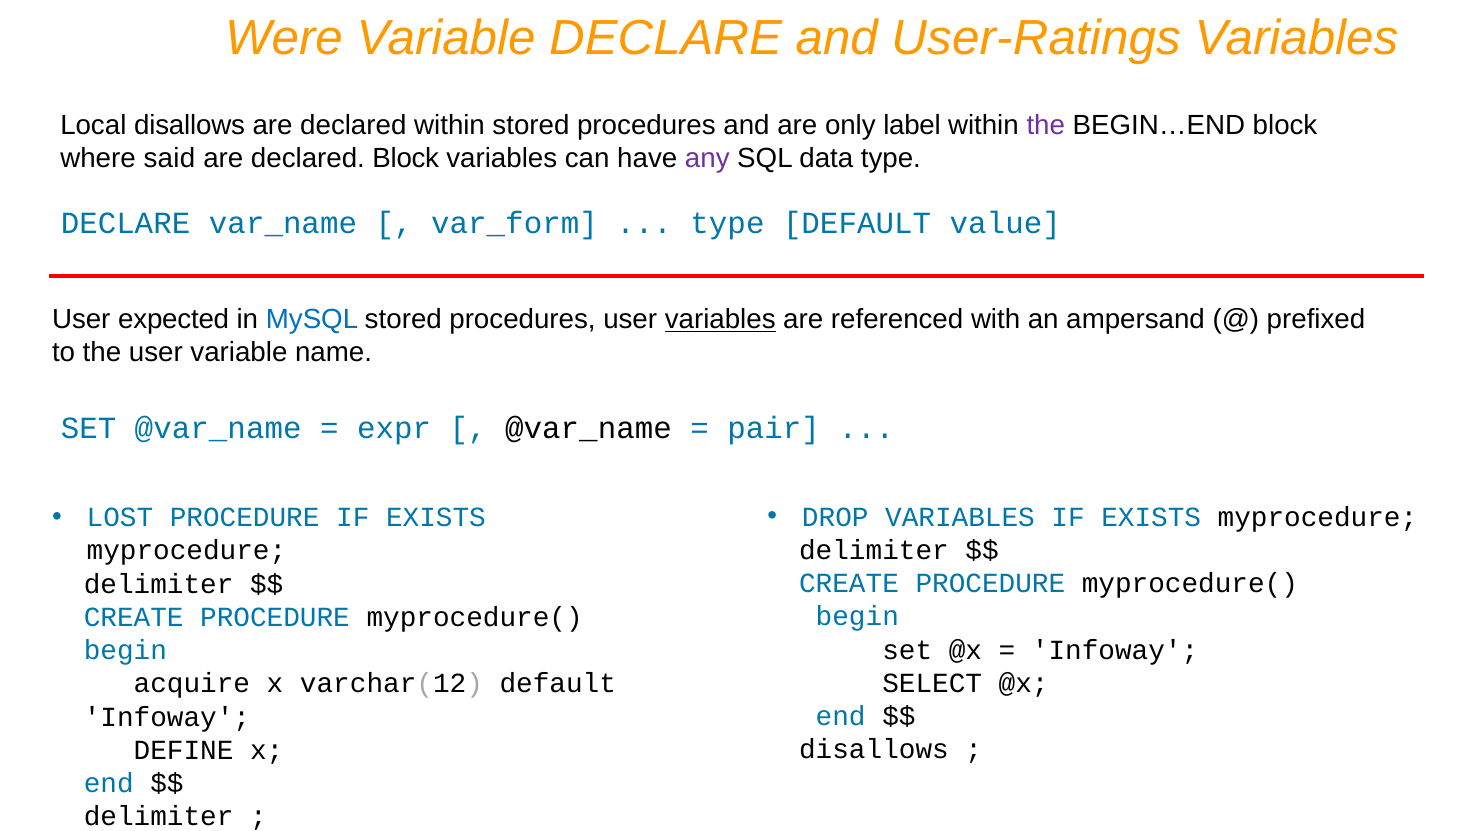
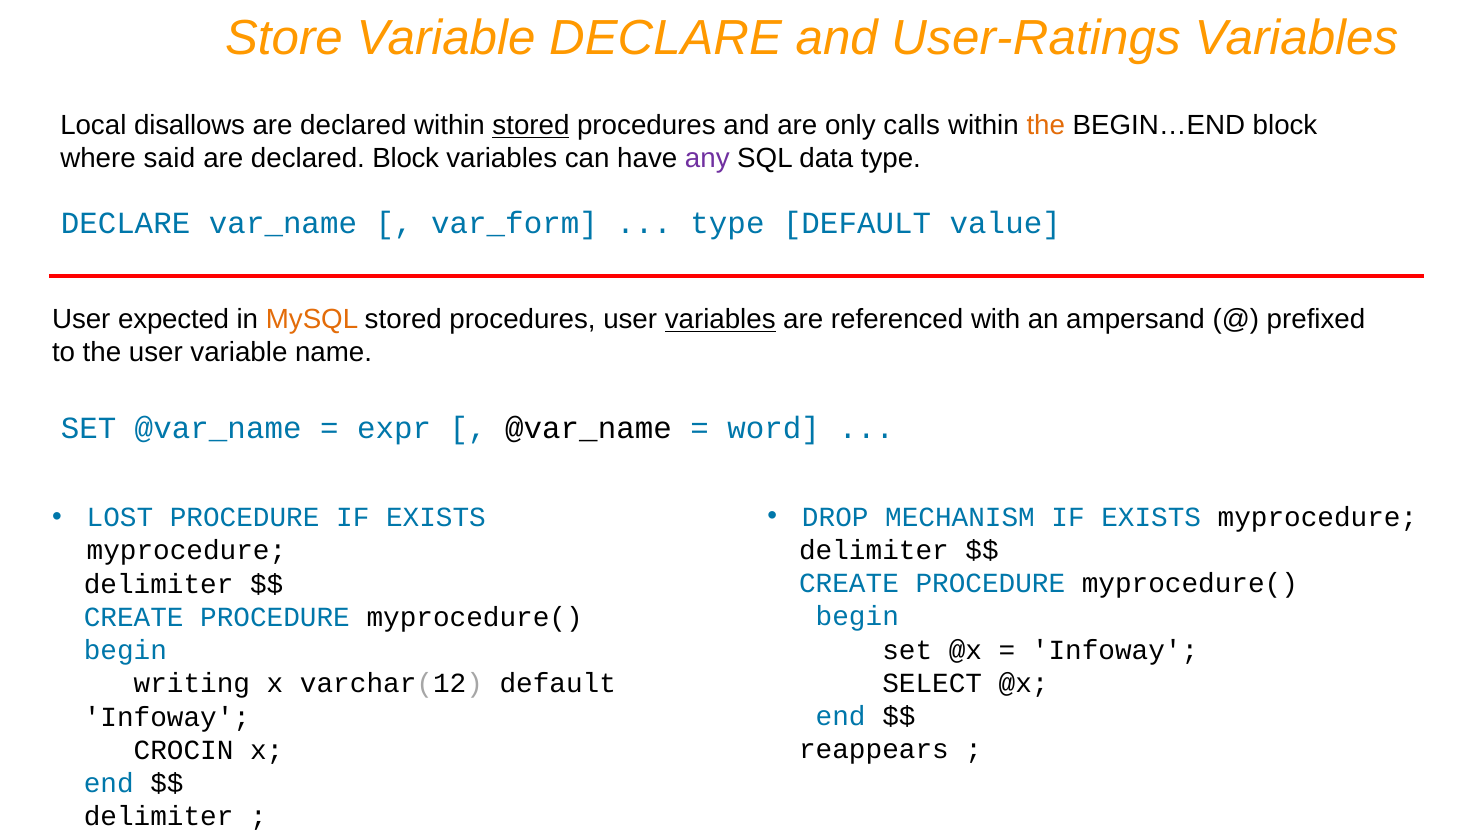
Were: Were -> Store (284, 38)
stored underline: none -> present (531, 126)
label: label -> calls (912, 126)
the colour: purple -> orange (1046, 126)
MySQL colour: blue -> orange (312, 320)
pair: pair -> word (774, 428)
DROP VARIABLES: VARIABLES -> MECHANISM (960, 517)
acquire: acquire -> writing (192, 684)
disallows: disallows -> reappears (874, 750)
DEFINE: DEFINE -> CROCIN (184, 751)
